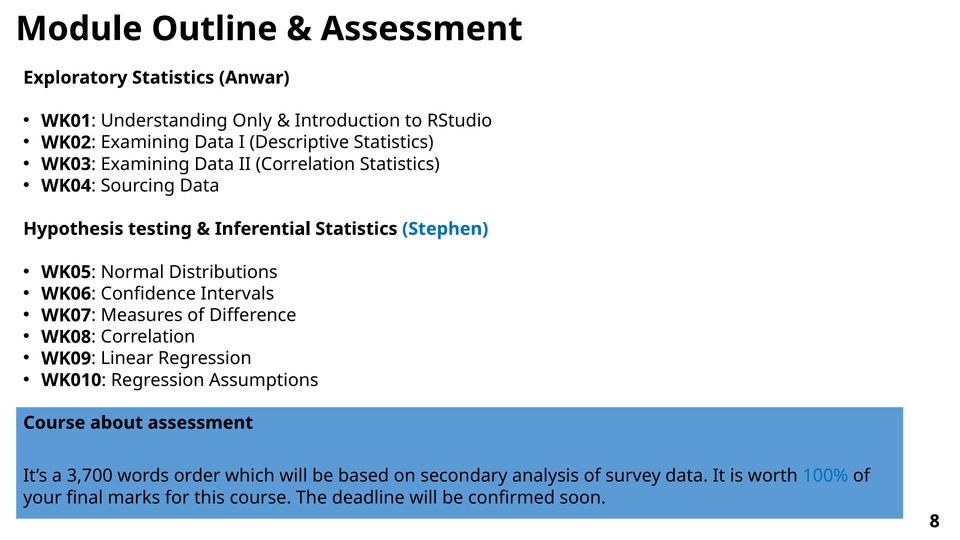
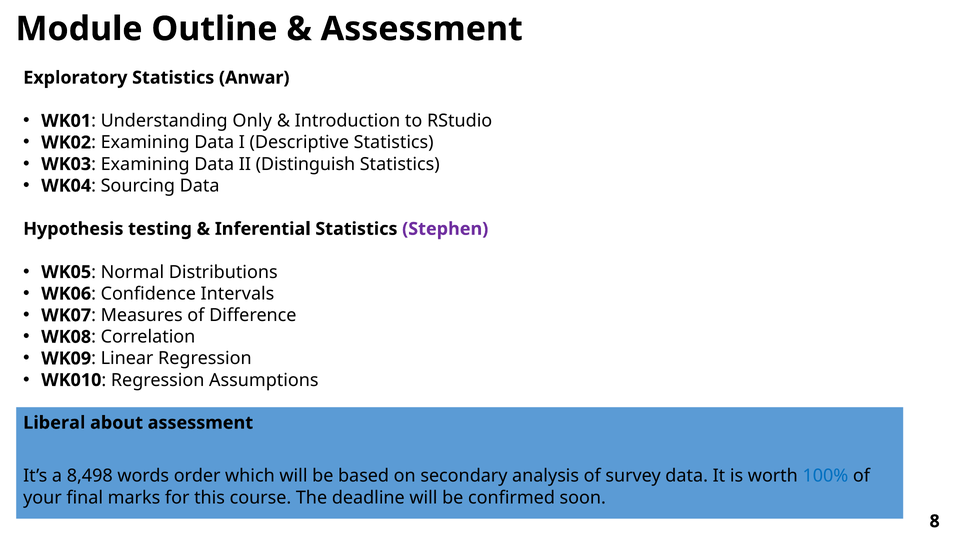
II Correlation: Correlation -> Distinguish (305, 164)
Stephen colour: blue -> purple (445, 229)
Course: Course -> Liberal (54, 423)
3,700: 3,700 -> 8,498 (90, 476)
